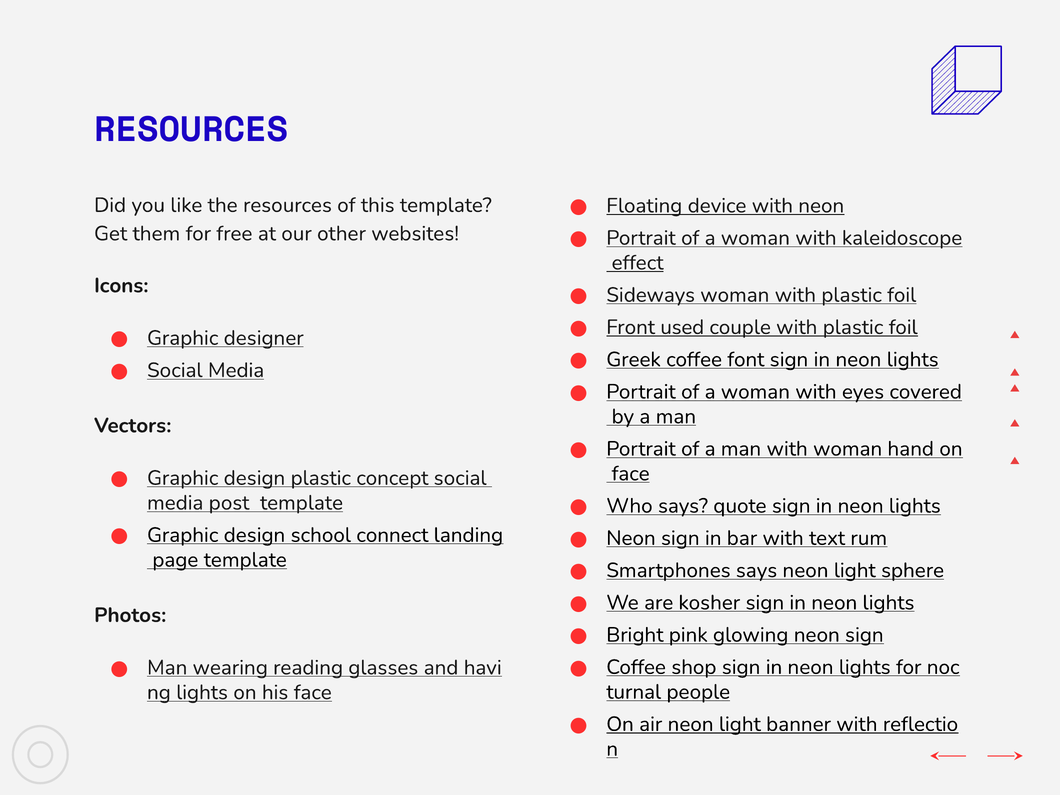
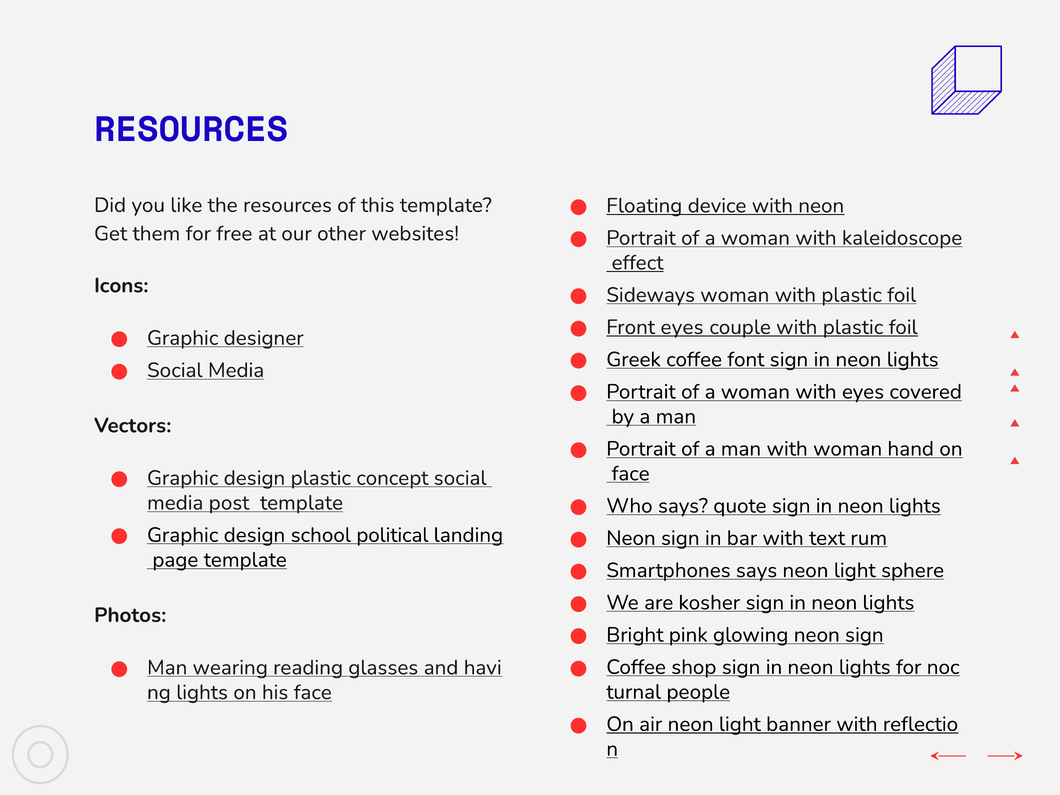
Front used: used -> eyes (682, 327)
connect: connect -> political (392, 535)
